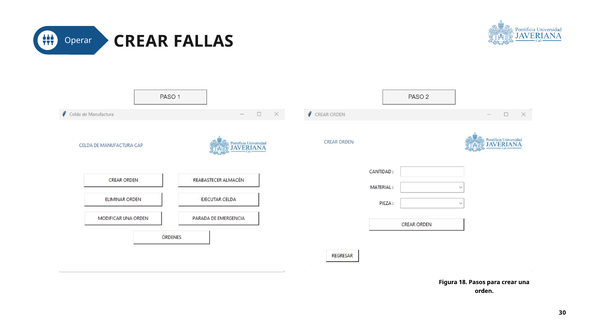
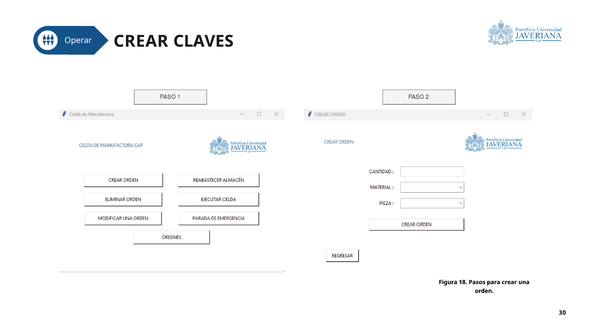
FALLAS: FALLAS -> CLAVES (203, 41)
